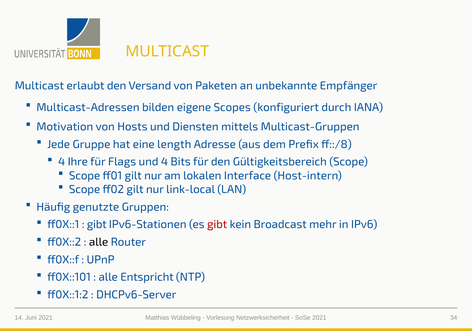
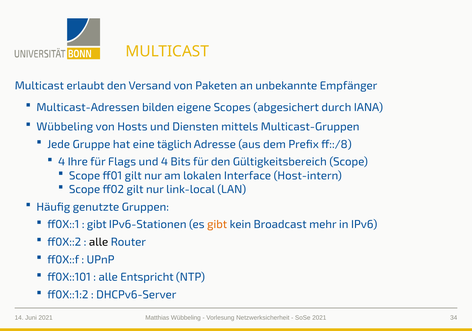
konfiguriert: konfiguriert -> abgesichert (286, 107)
Motivation: Motivation -> Wübbeling (65, 127)
length: length -> täglich (174, 144)
gibt colour: red -> orange (217, 224)
